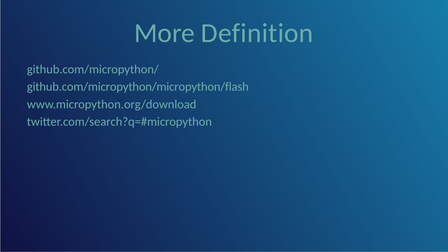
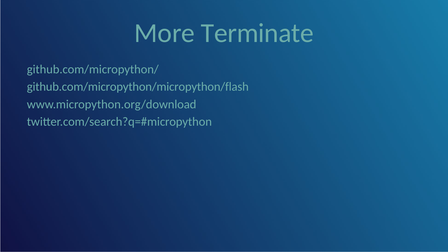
Definition: Definition -> Terminate (257, 33)
